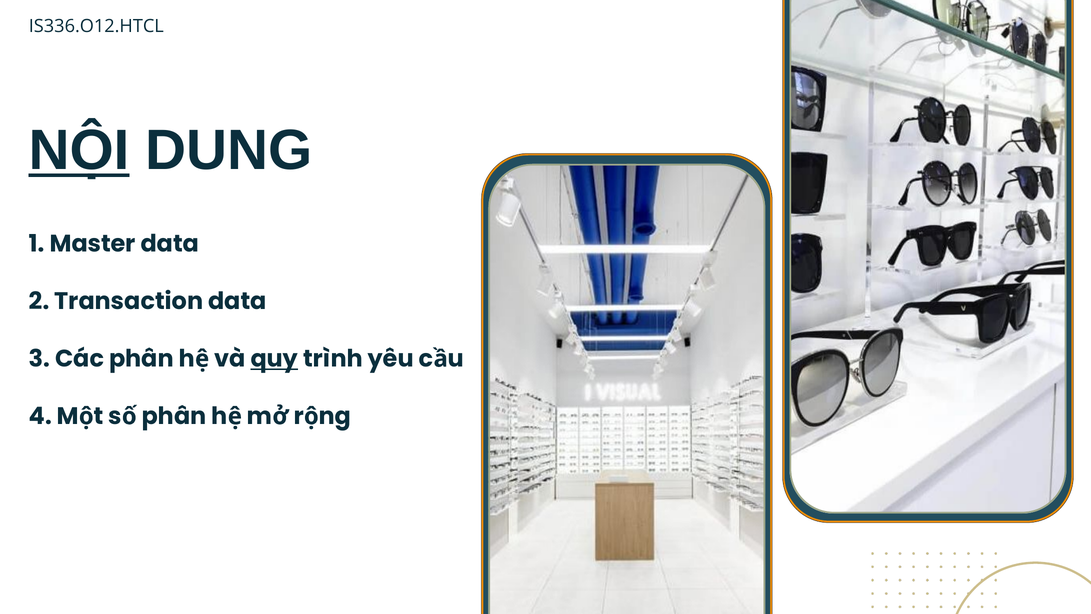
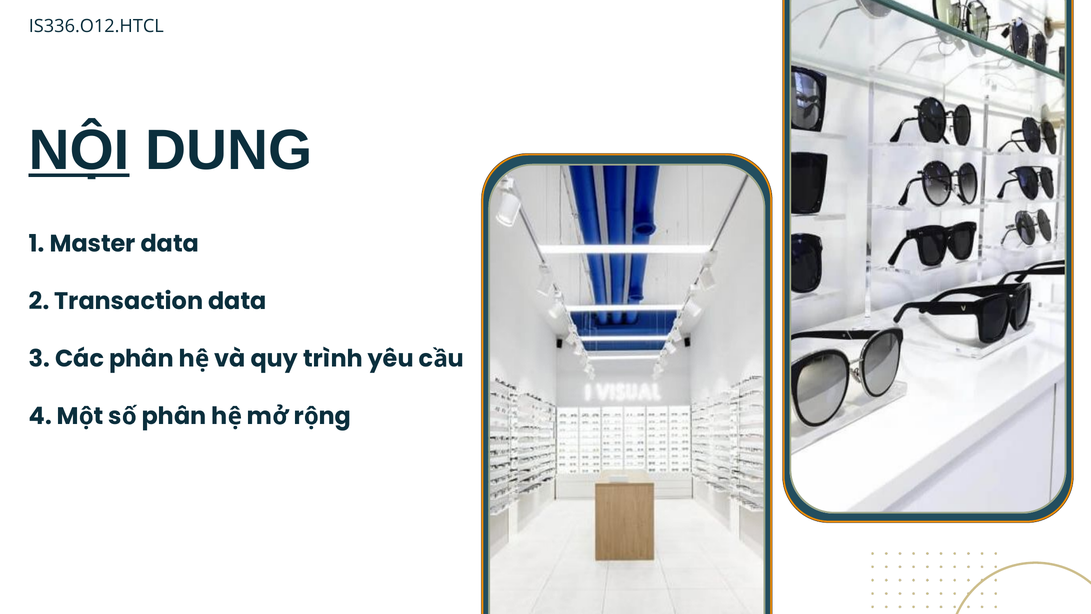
quy underline: present -> none (274, 359)
